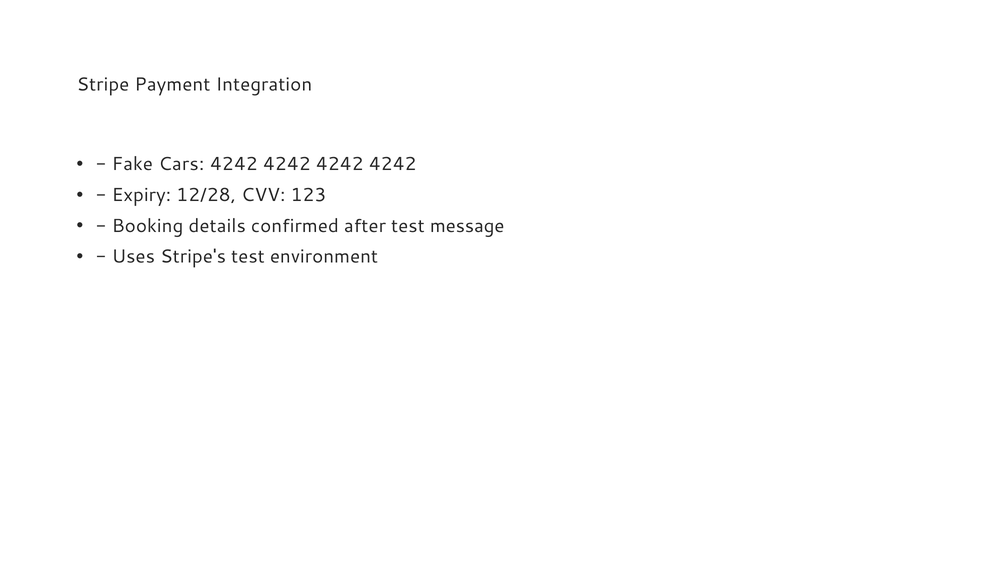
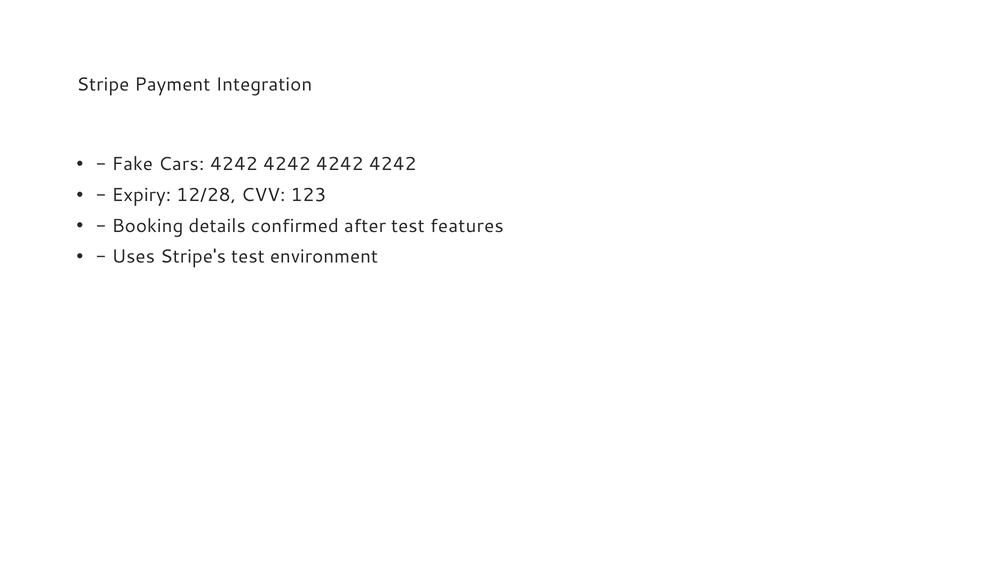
message: message -> features (467, 226)
